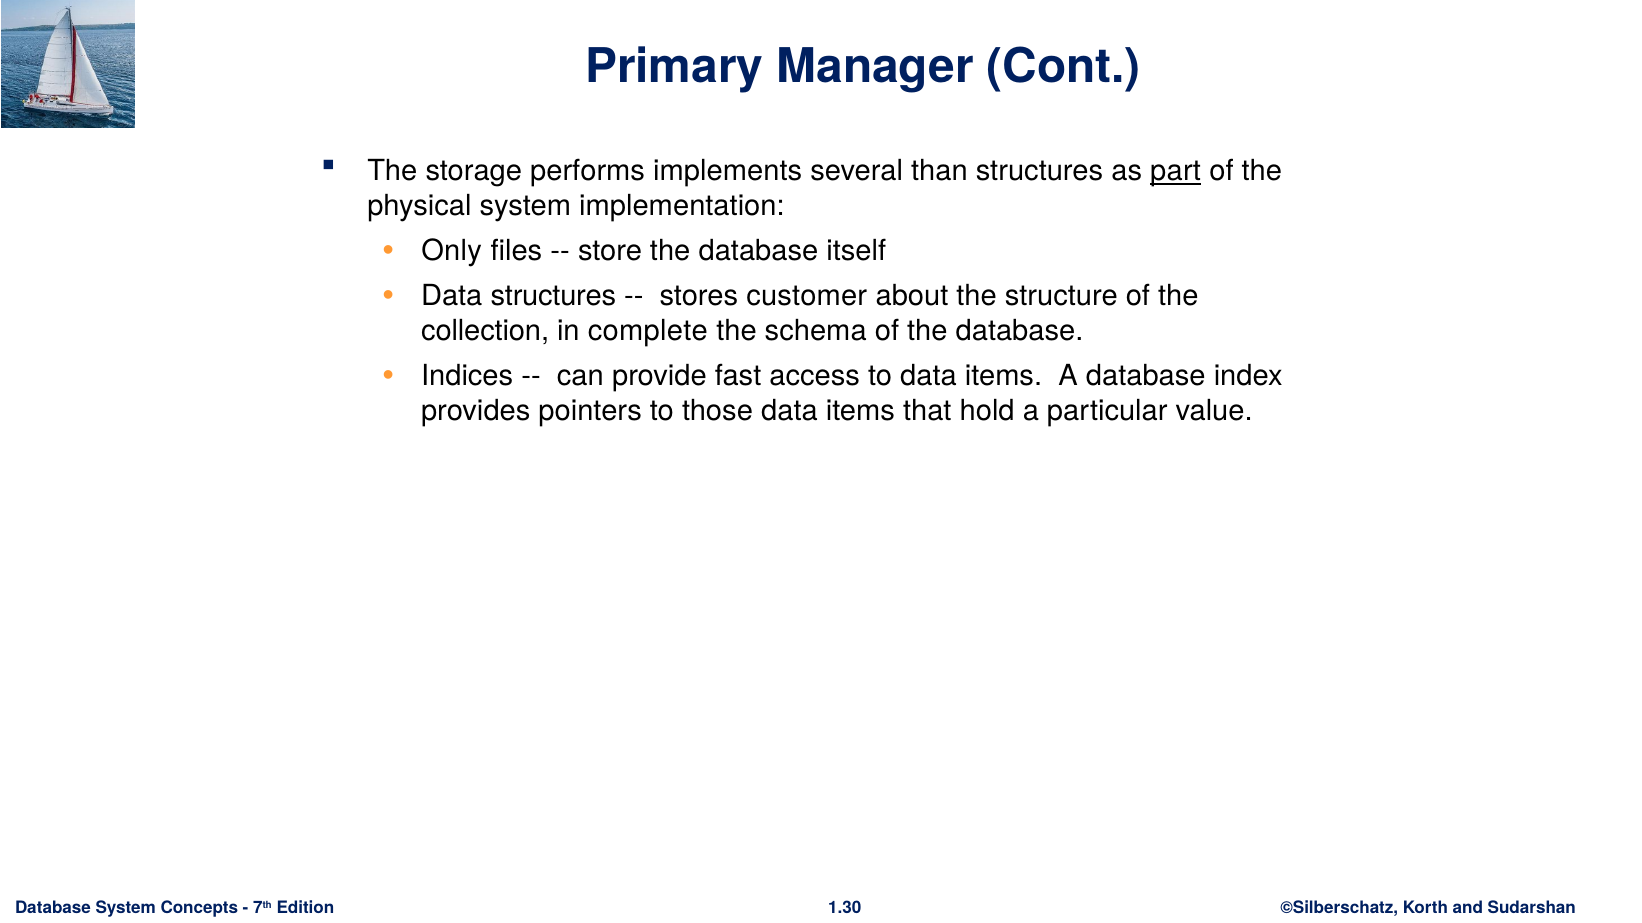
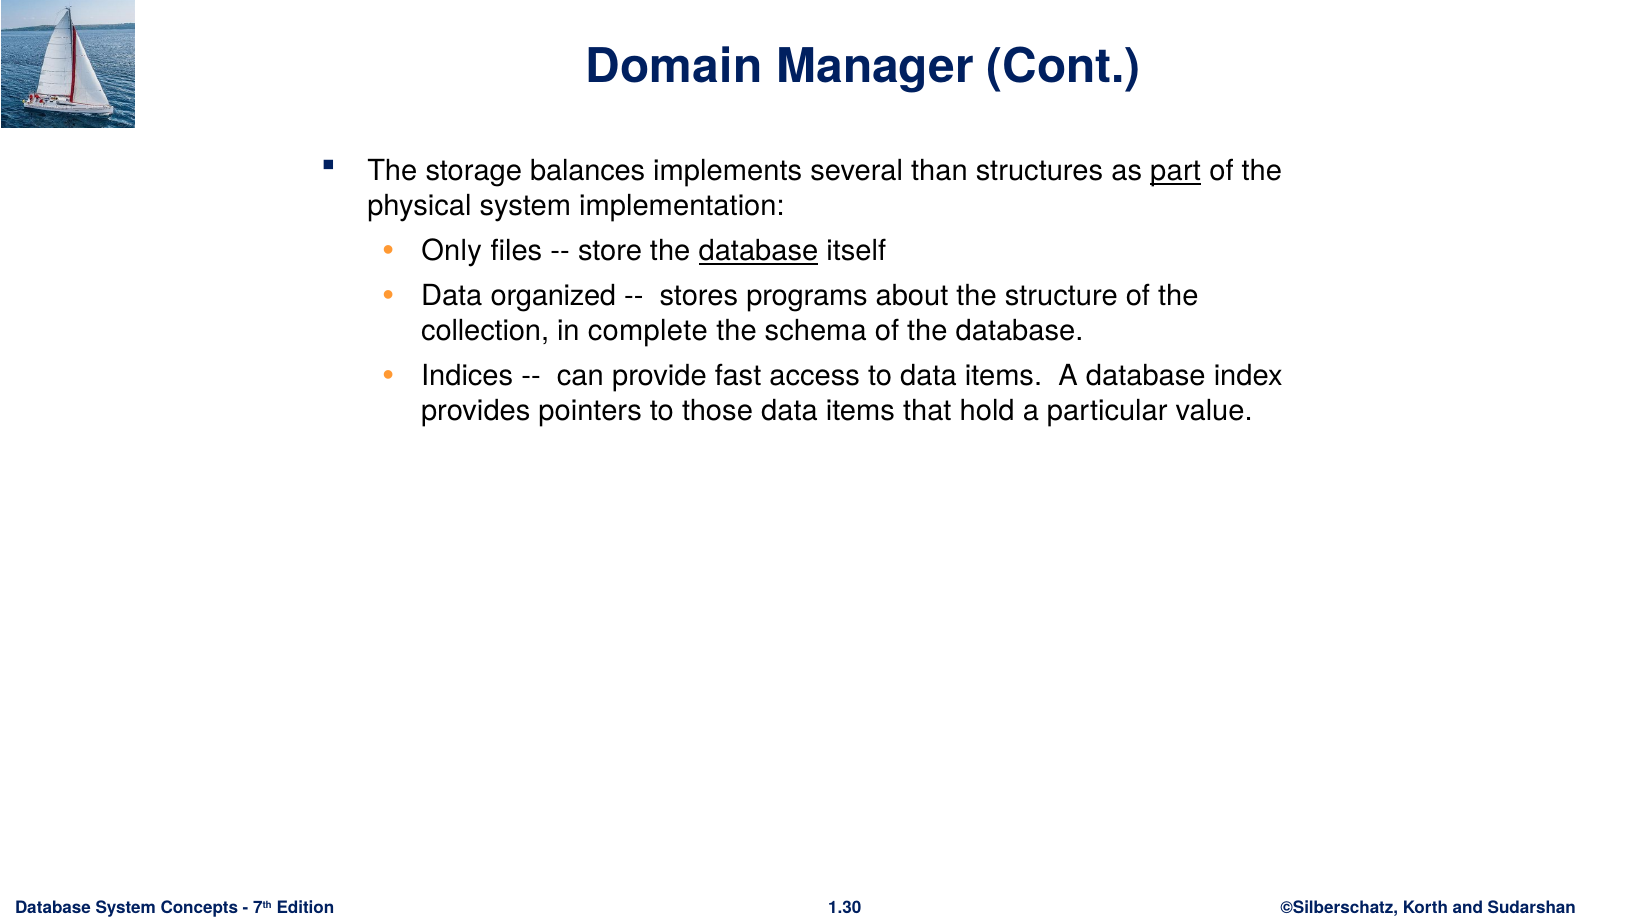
Primary: Primary -> Domain (674, 66)
performs: performs -> balances (588, 171)
database underline: none -> present (758, 251)
Data structures: structures -> organized (553, 296)
customer: customer -> programs (807, 296)
